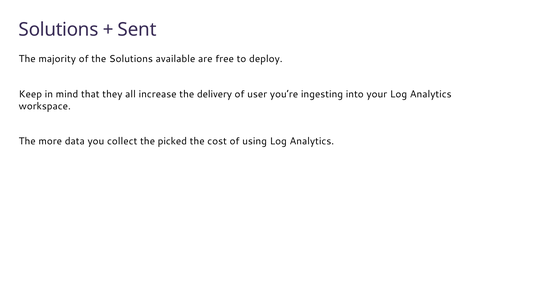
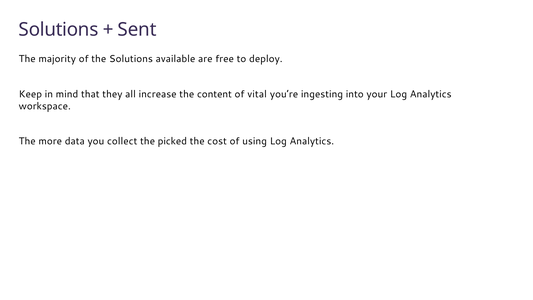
delivery: delivery -> content (214, 94)
user: user -> vital (257, 94)
